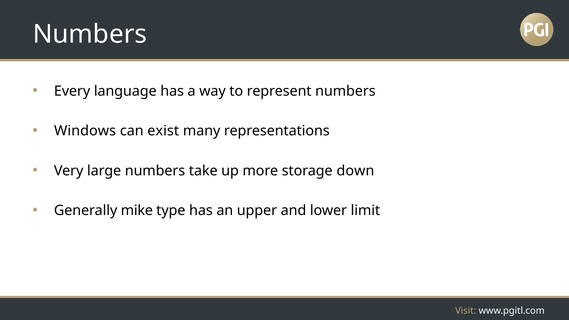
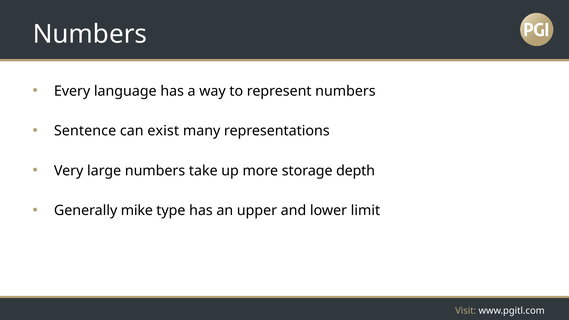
Windows: Windows -> Sentence (85, 131)
down: down -> depth (356, 171)
